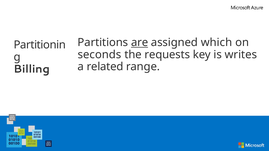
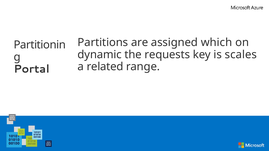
are underline: present -> none (140, 43)
seconds: seconds -> dynamic (100, 55)
writes: writes -> scales (241, 55)
Billing: Billing -> Portal (32, 69)
